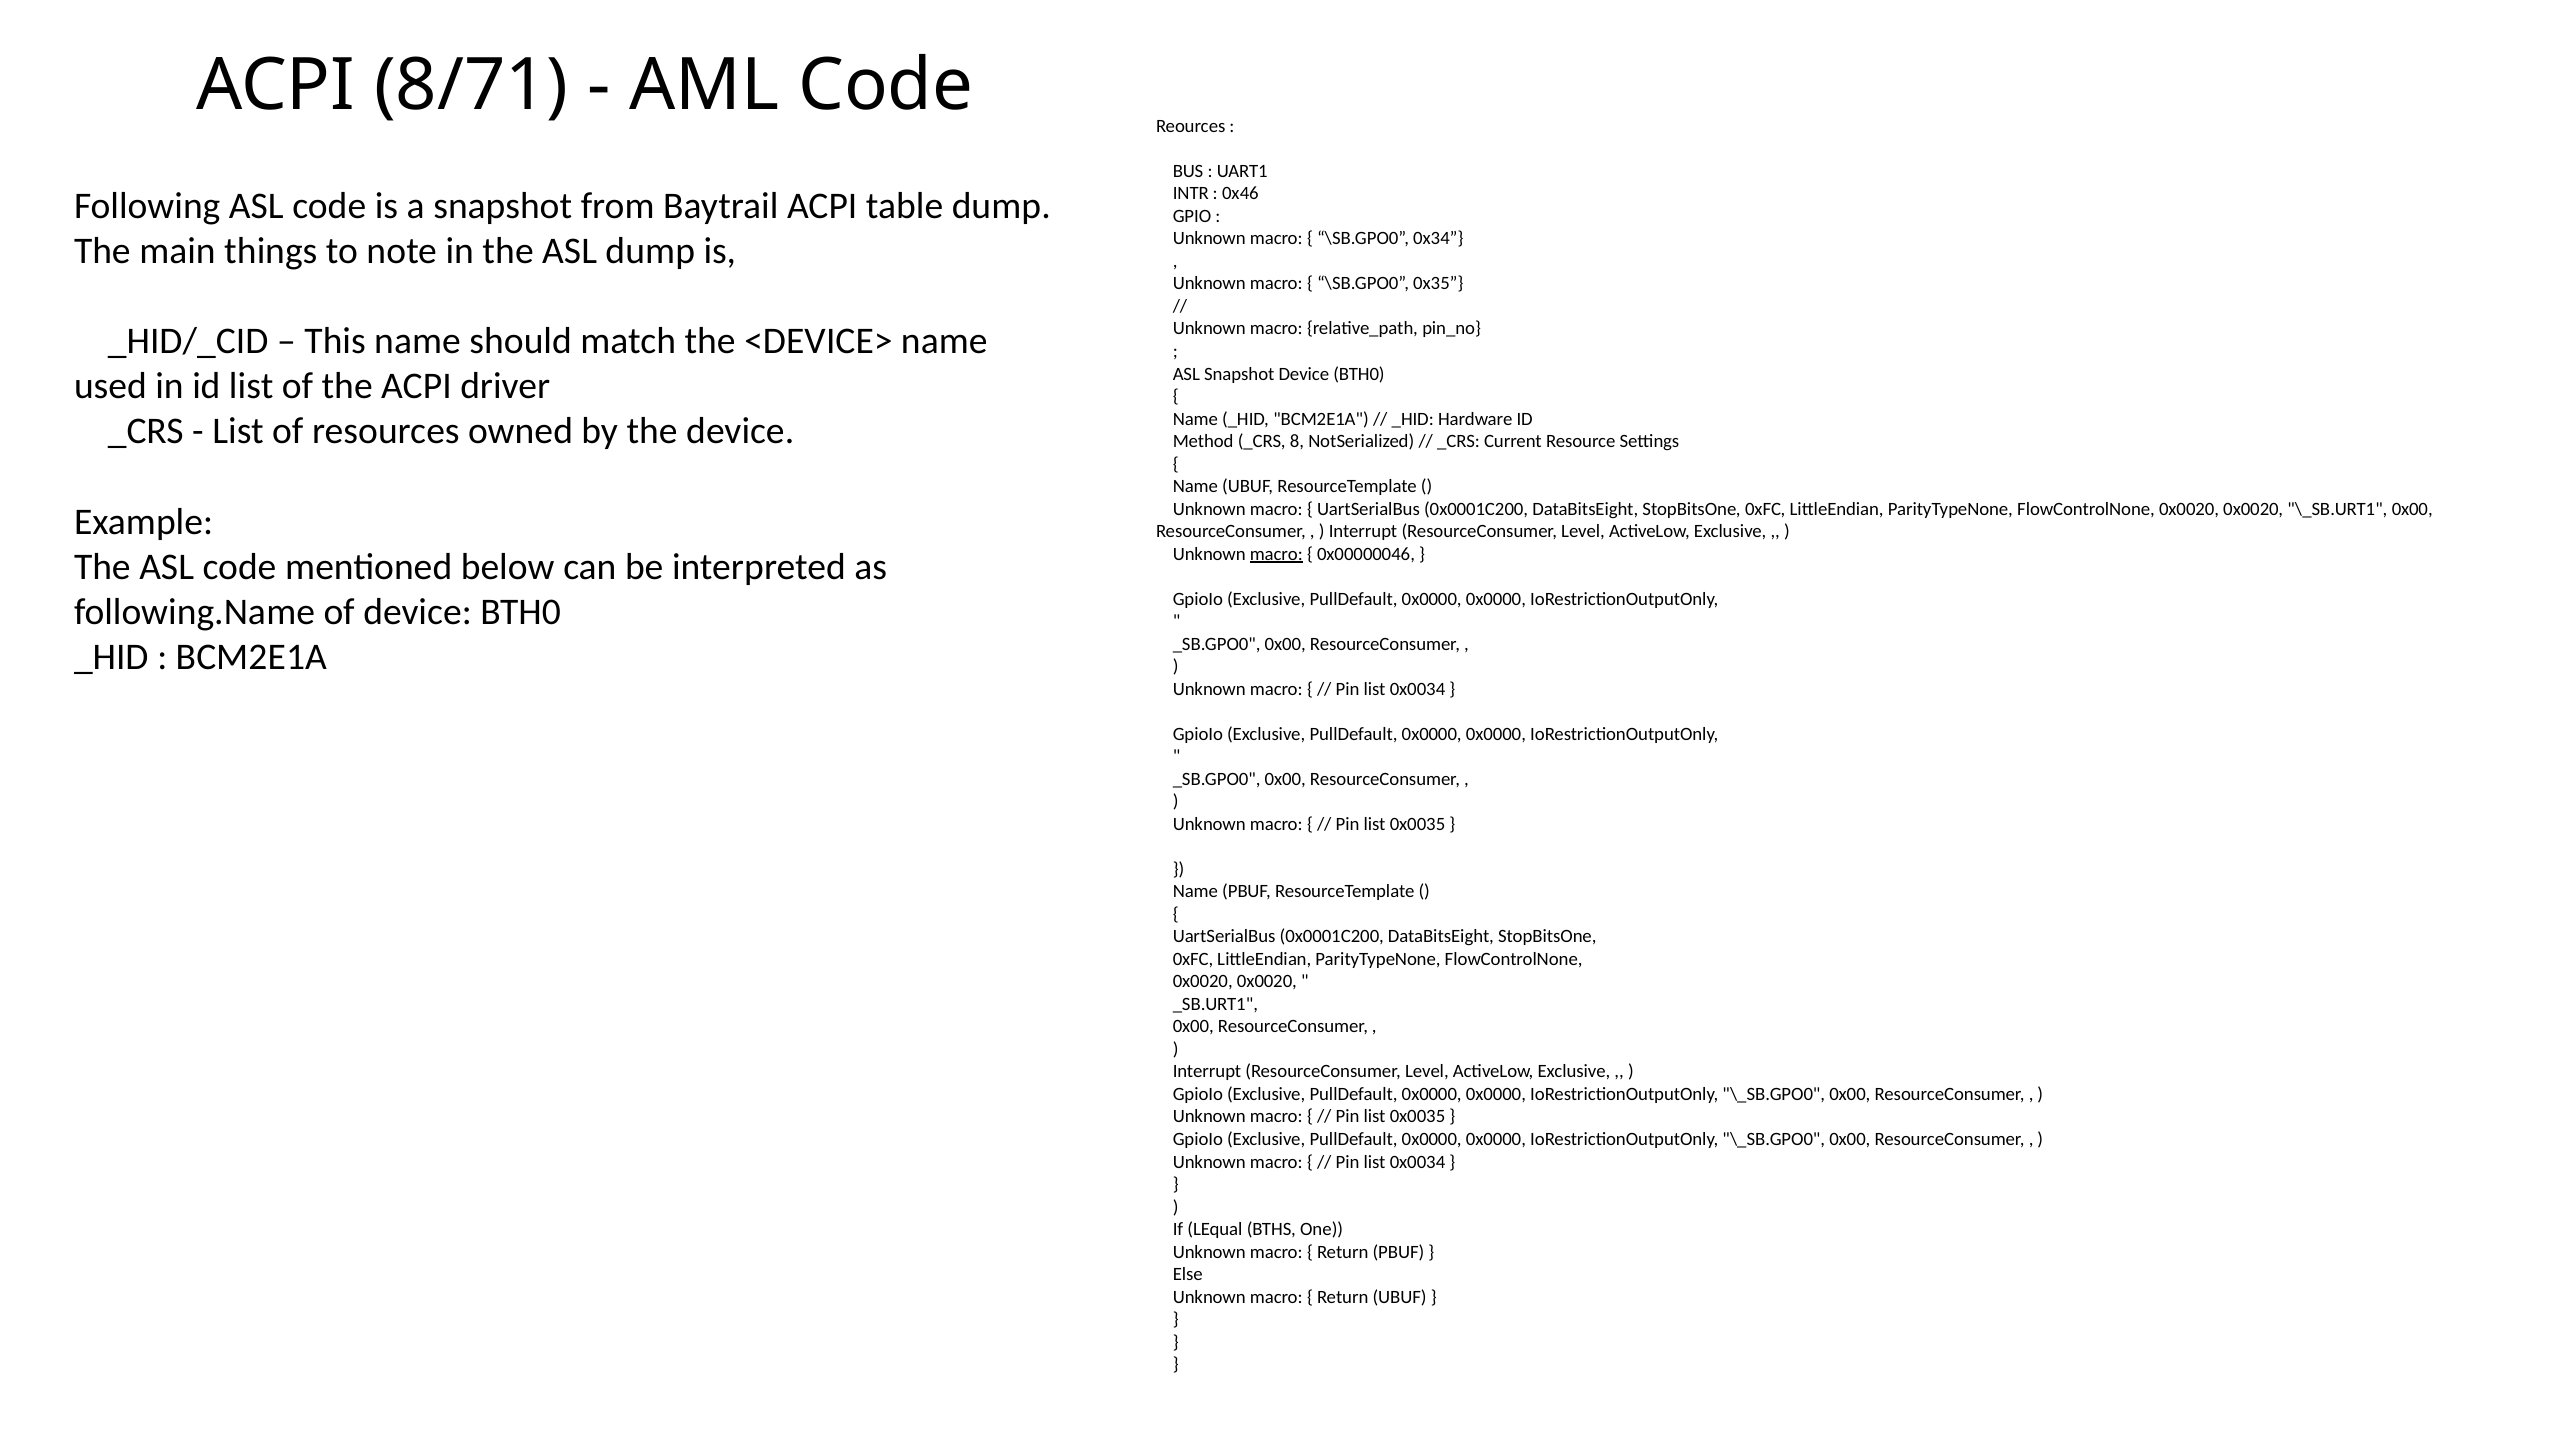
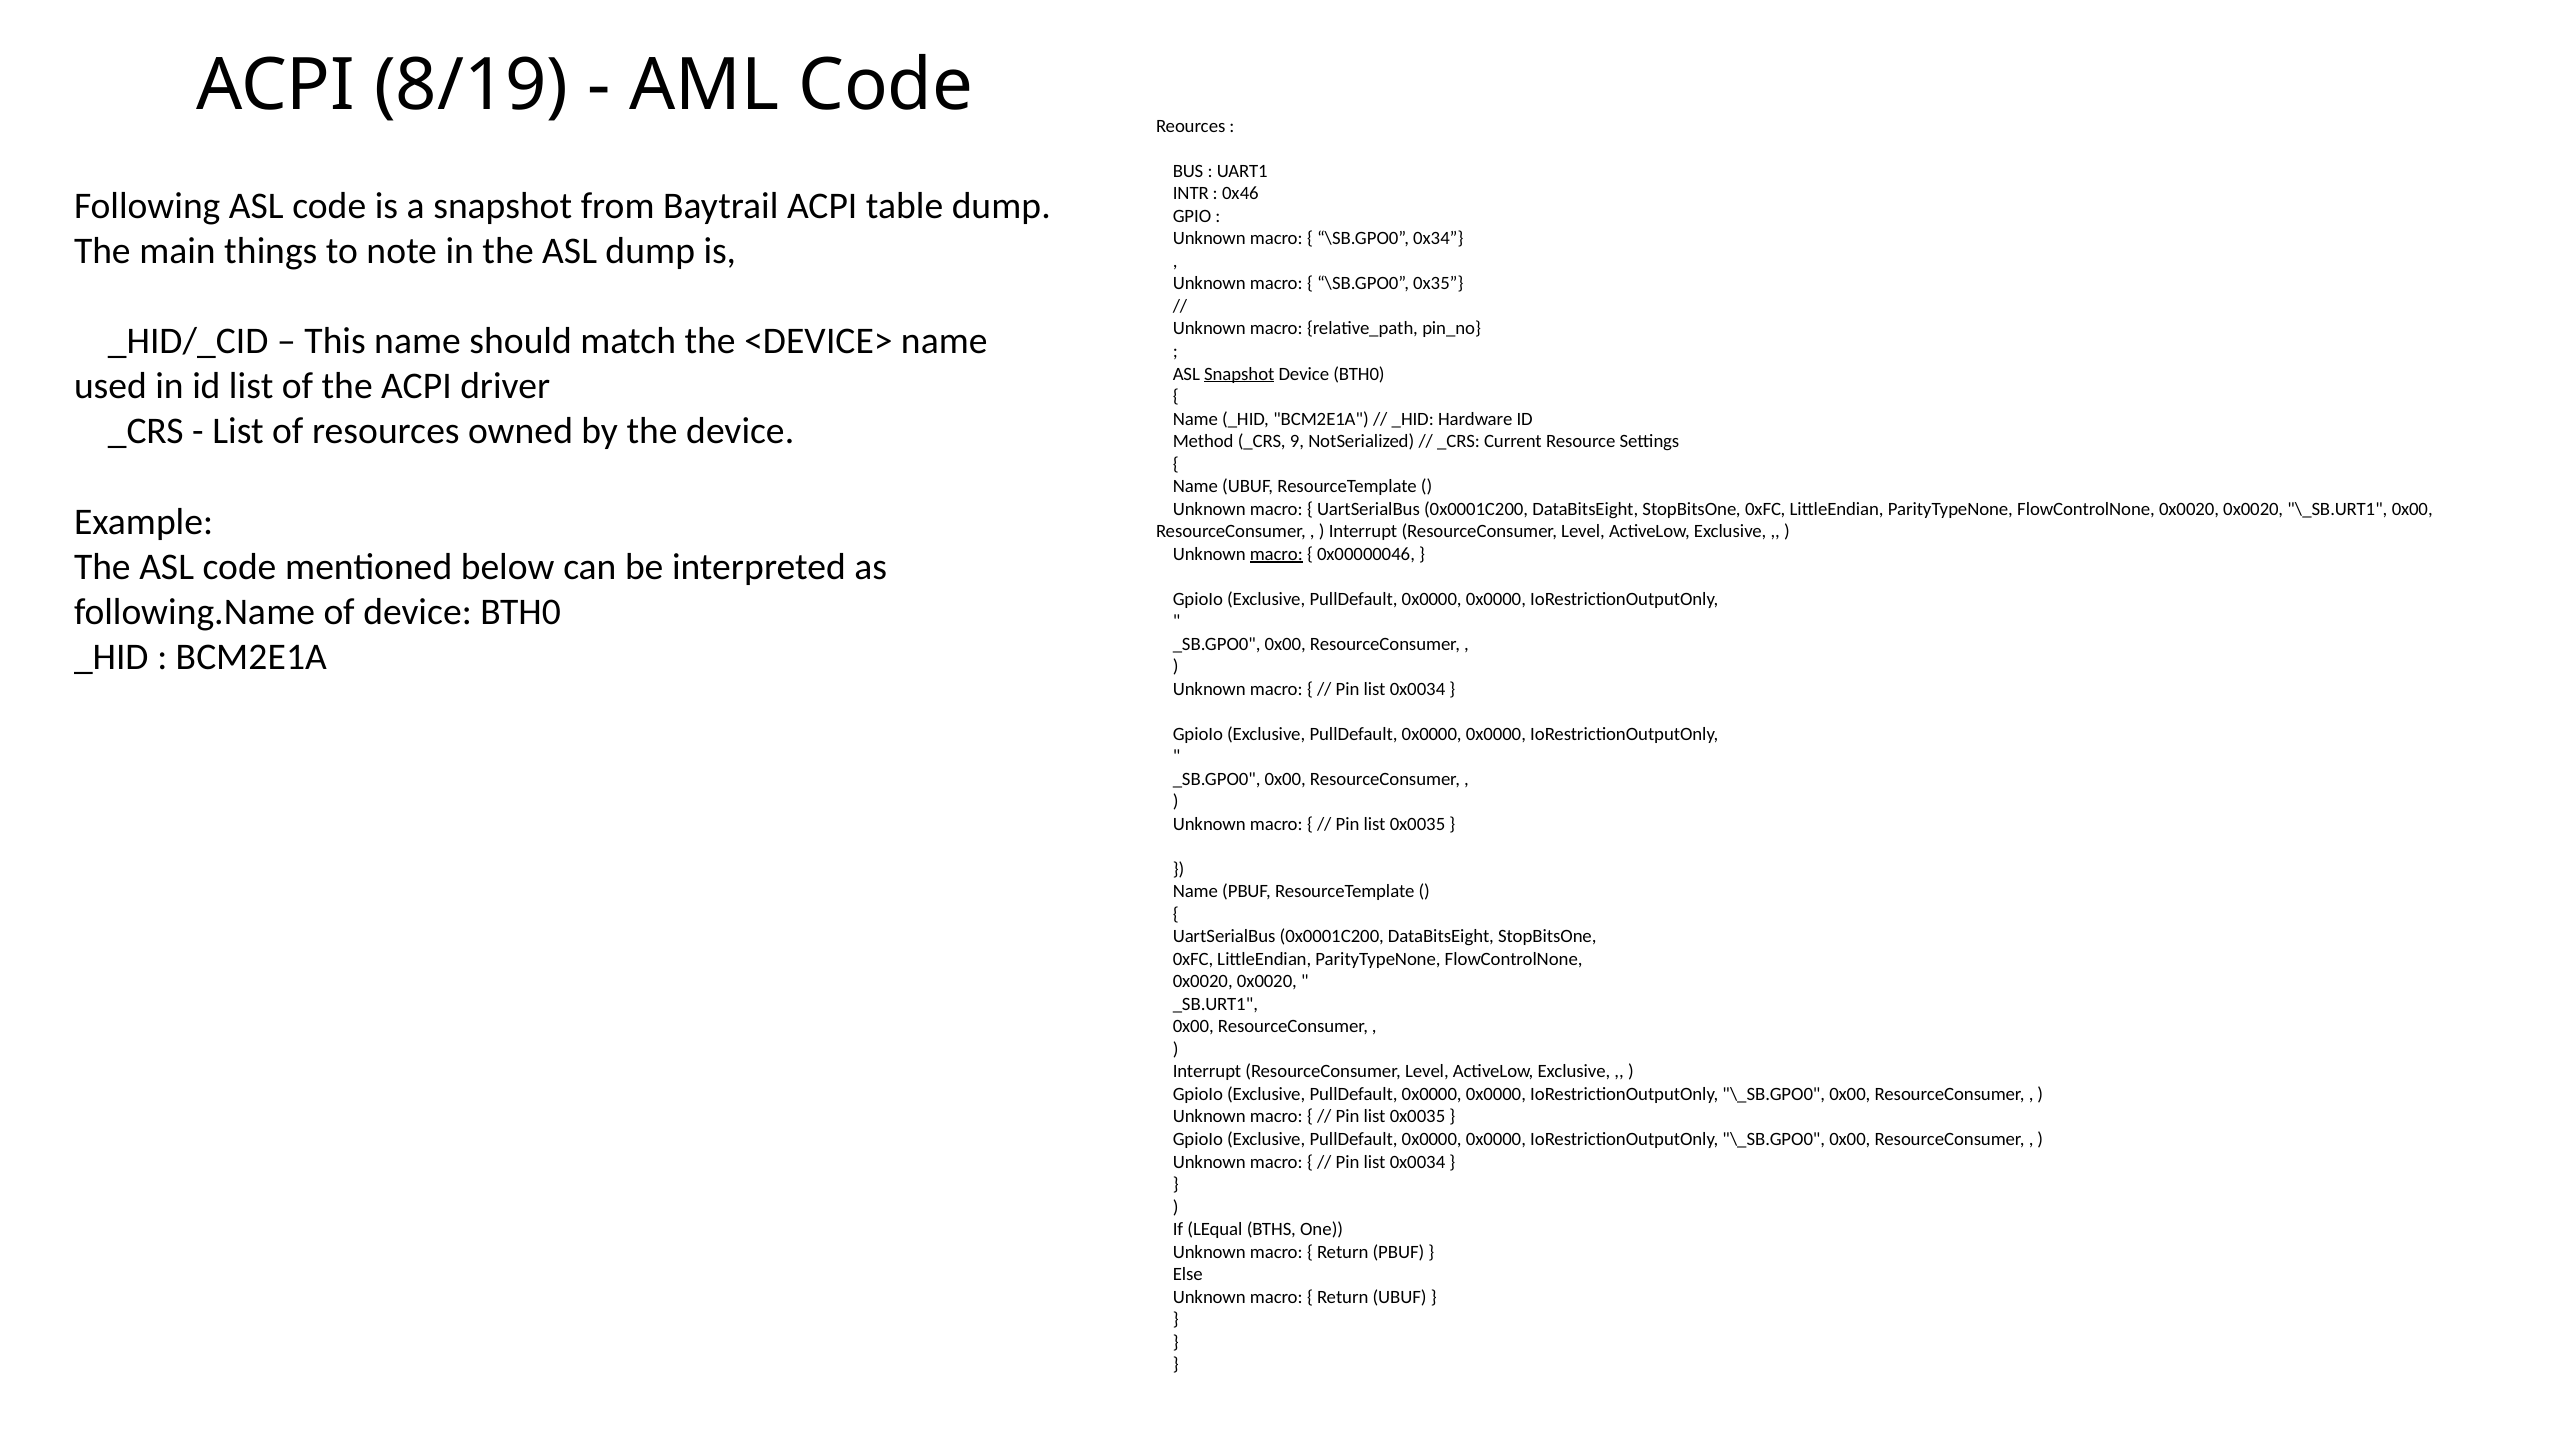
8/71: 8/71 -> 8/19 (471, 86)
Snapshot underline: none -> present (1239, 374)
8: 8 -> 9 (1297, 441)
